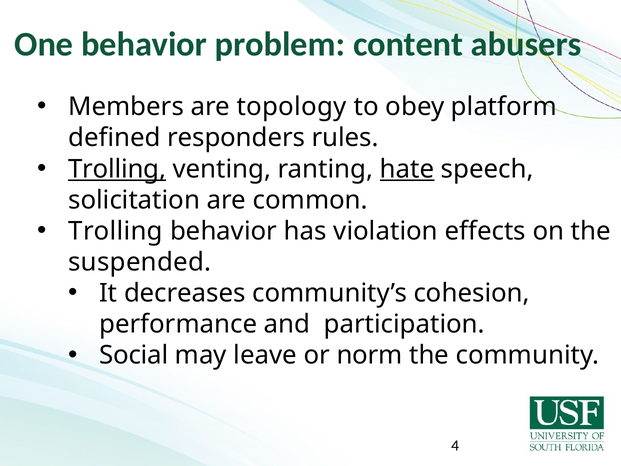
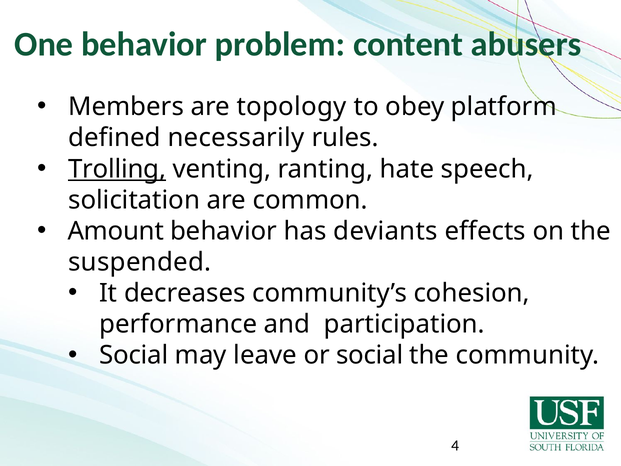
responders: responders -> necessarily (236, 138)
hate underline: present -> none (407, 169)
Trolling: Trolling -> Amount (116, 231)
violation: violation -> deviants (386, 231)
or norm: norm -> social (370, 355)
